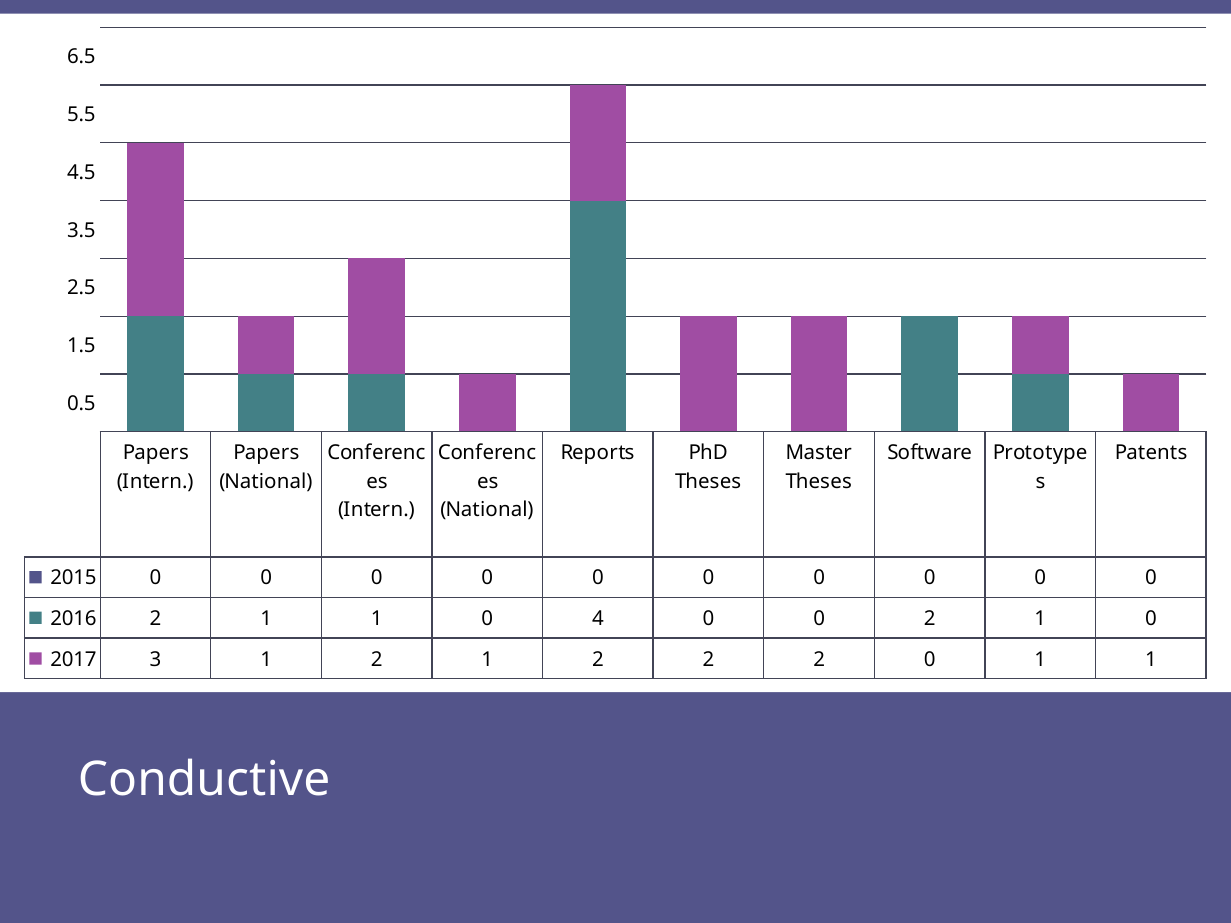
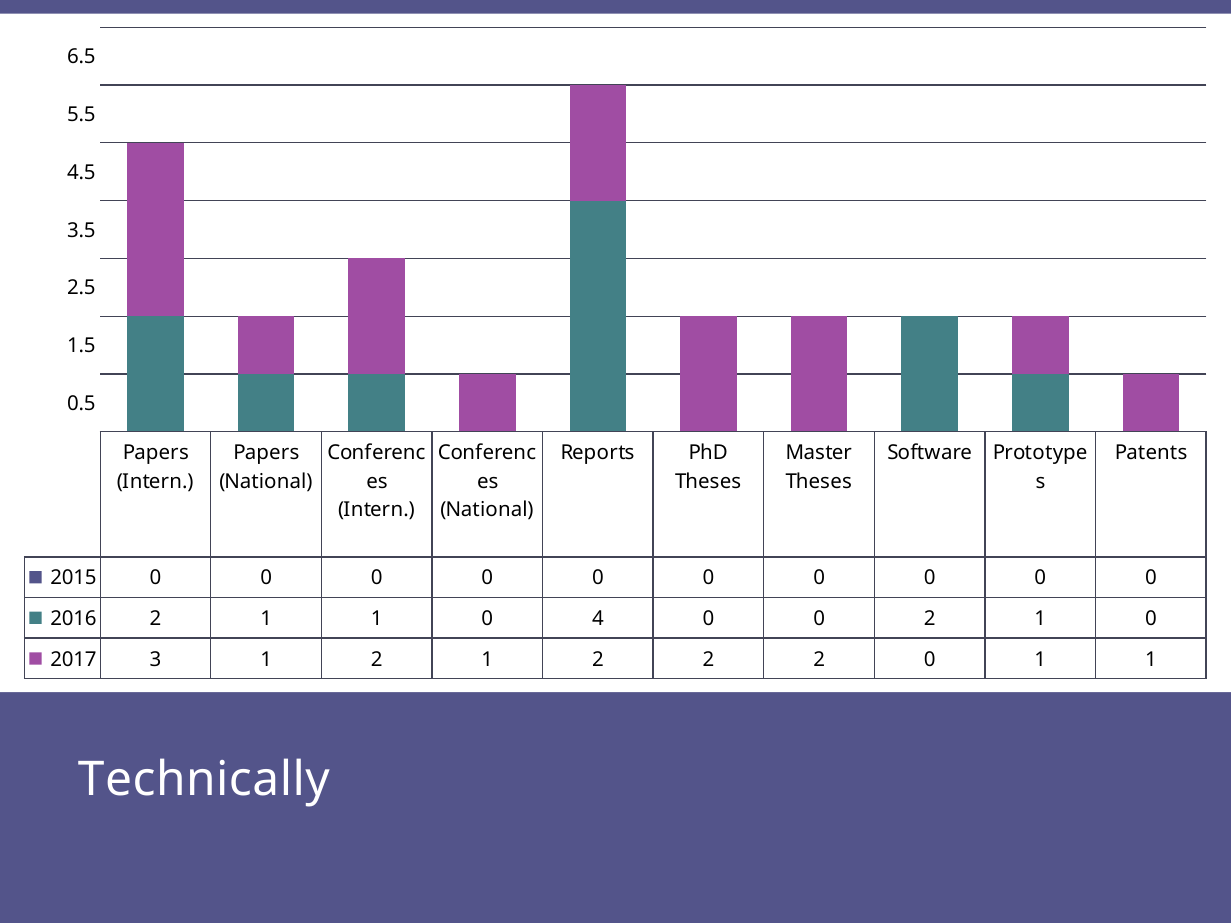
Conductive: Conductive -> Technically (204, 780)
